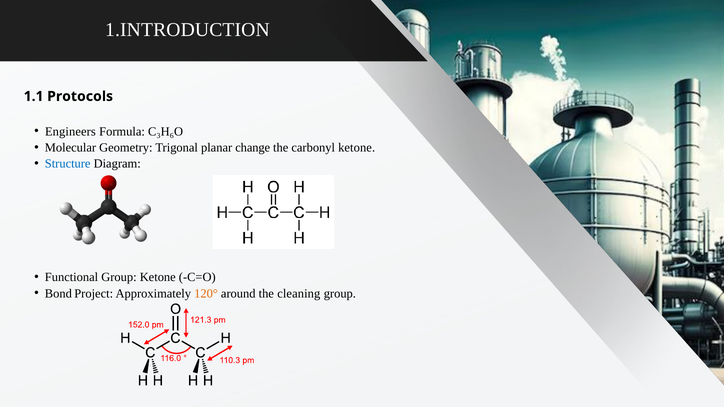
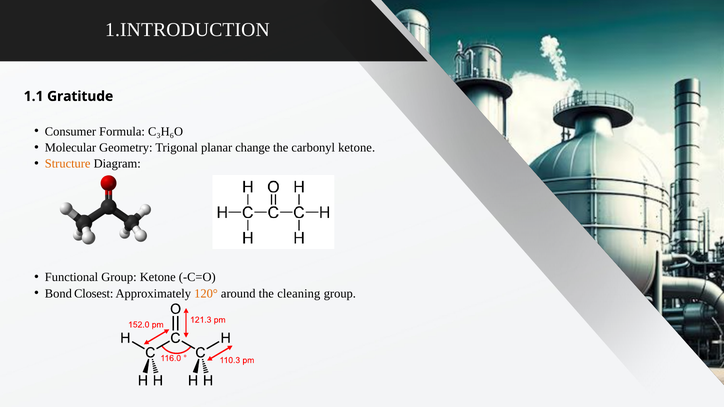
Protocols: Protocols -> Gratitude (80, 96)
Engineers: Engineers -> Consumer (70, 132)
Structure colour: blue -> orange (68, 164)
Project: Project -> Closest (94, 294)
